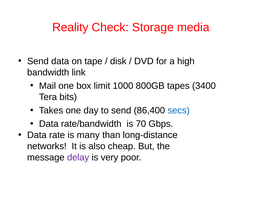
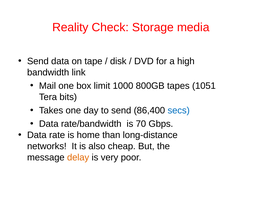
3400: 3400 -> 1051 (204, 86)
many: many -> home (88, 135)
delay colour: purple -> orange (78, 157)
